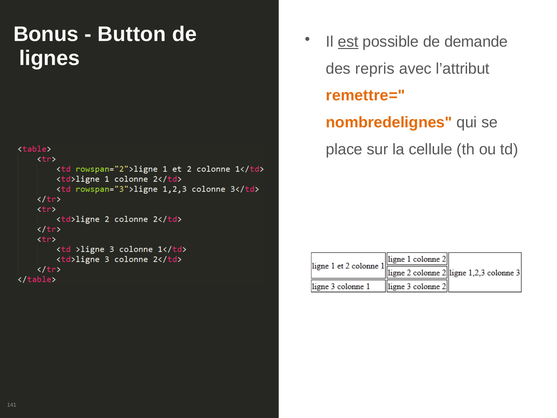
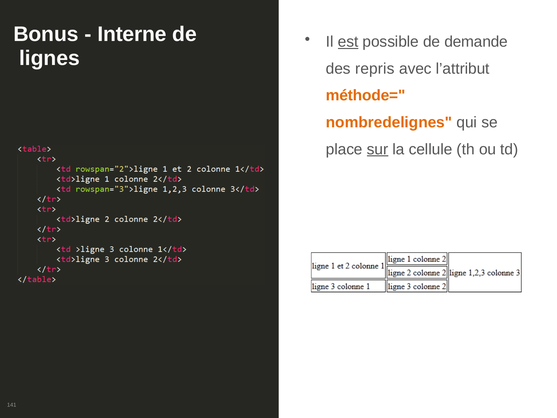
Button: Button -> Interne (132, 34)
remettre=: remettre= -> méthode= (366, 96)
sur underline: none -> present (378, 149)
